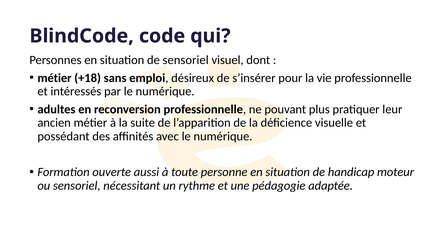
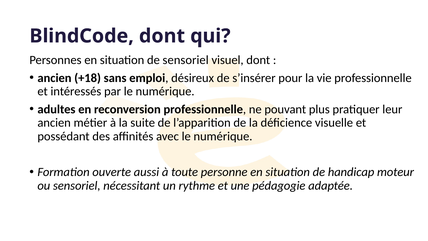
BlindCode code: code -> dont (162, 36)
métier: métier -> ancien (54, 78)
